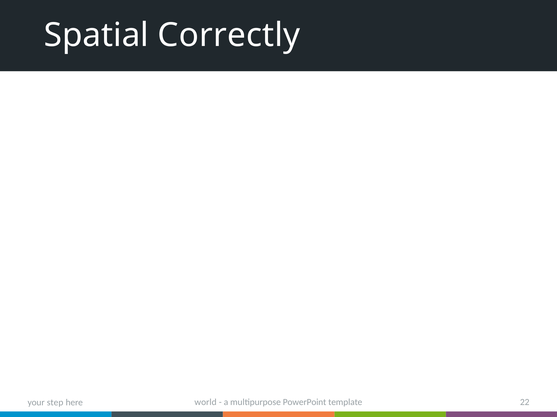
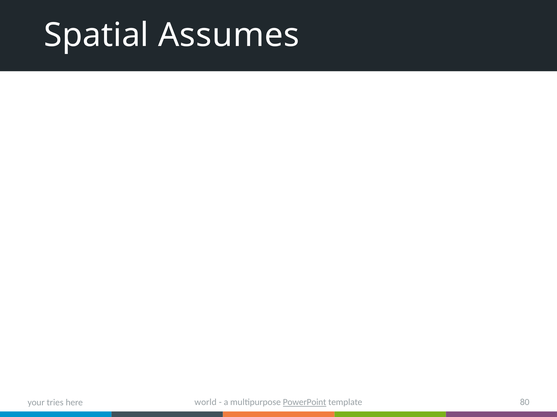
Correctly: Correctly -> Assumes (229, 35)
PowerPoint underline: none -> present (305, 403)
22: 22 -> 80 (525, 403)
step: step -> tries (55, 403)
